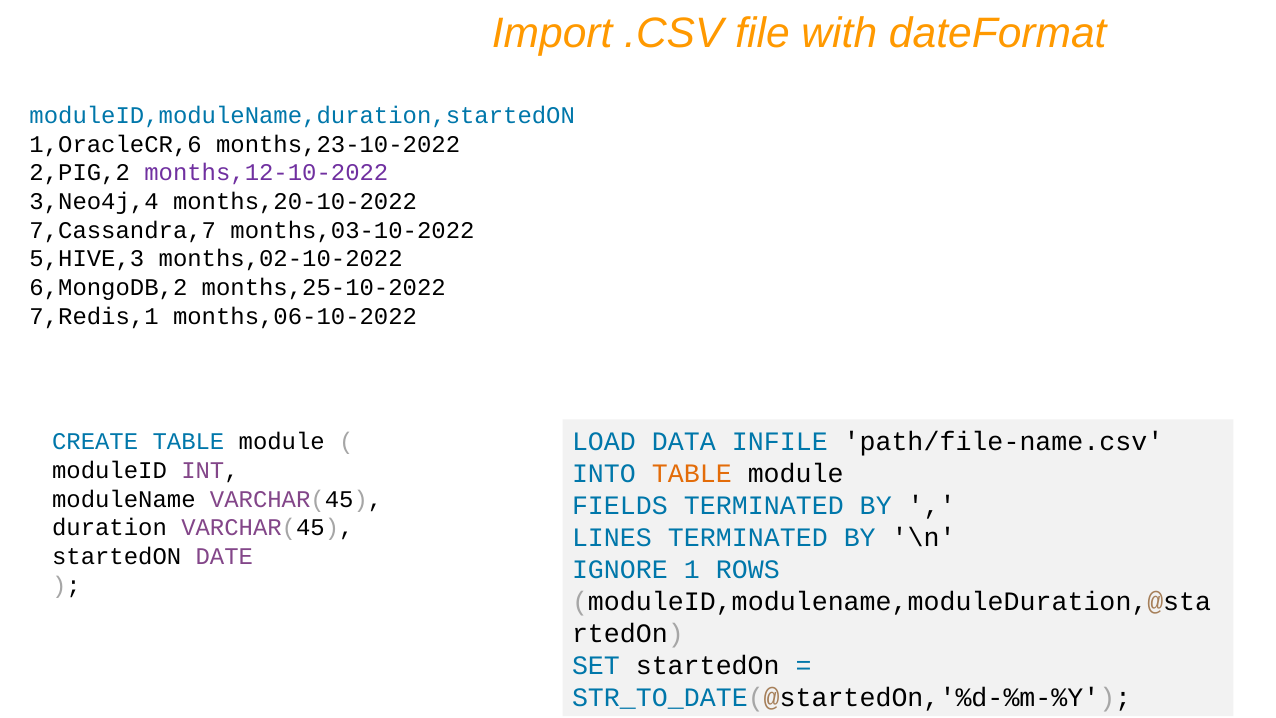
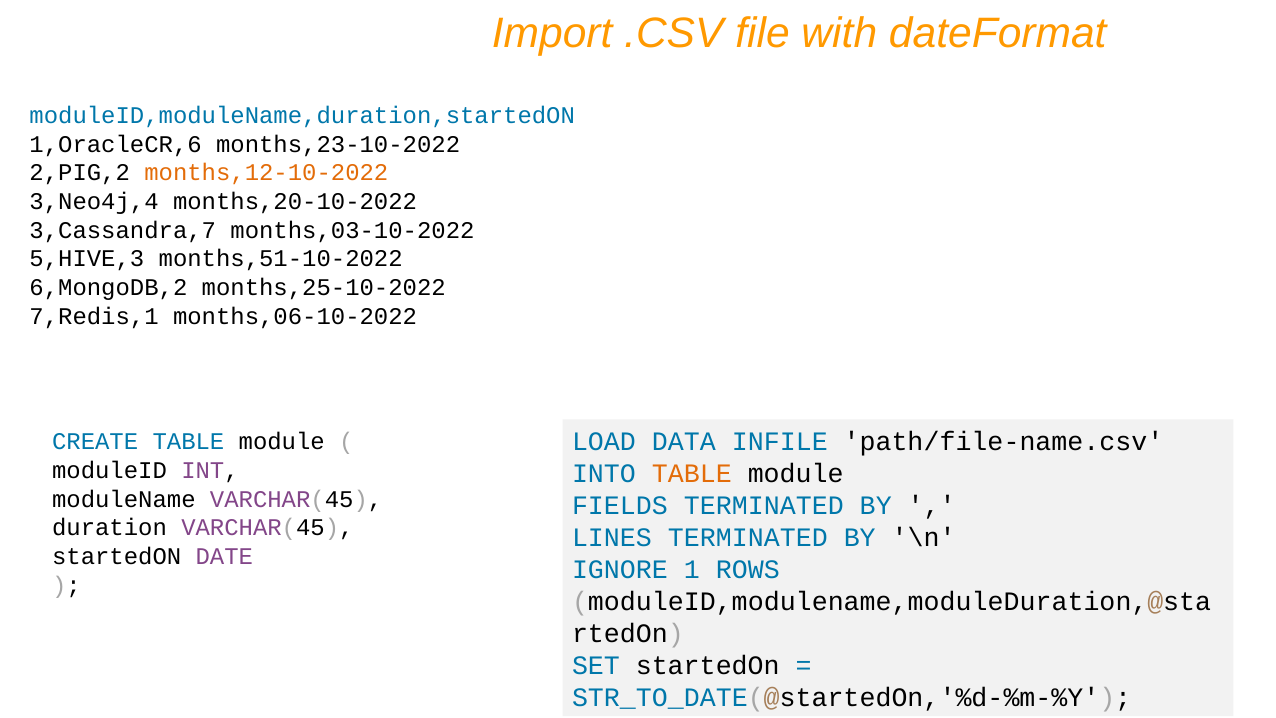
months,12-10-2022 colour: purple -> orange (266, 173)
7,Cassandra,7: 7,Cassandra,7 -> 3,Cassandra,7 (123, 230)
months,02-10-2022: months,02-10-2022 -> months,51-10-2022 (281, 259)
